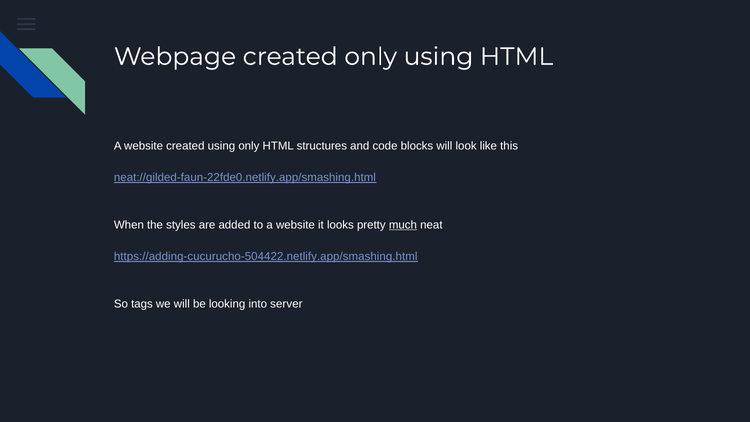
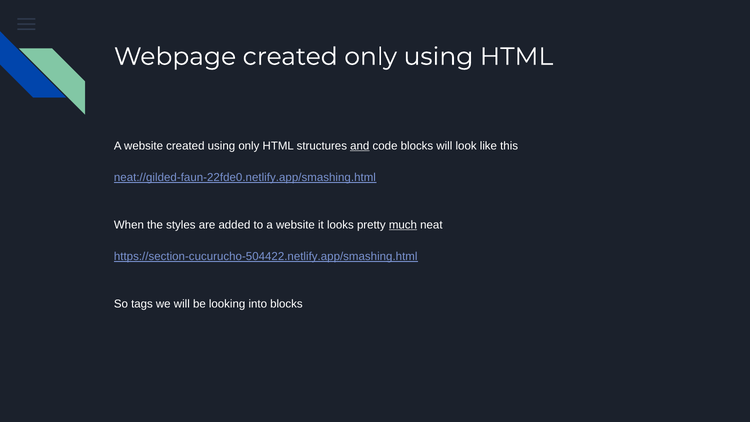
and underline: none -> present (360, 146)
https://adding-cucurucho-504422.netlify.app/smashing.html: https://adding-cucurucho-504422.netlify.app/smashing.html -> https://section-cucurucho-504422.netlify.app/smashing.html (266, 256)
into server: server -> blocks (286, 304)
